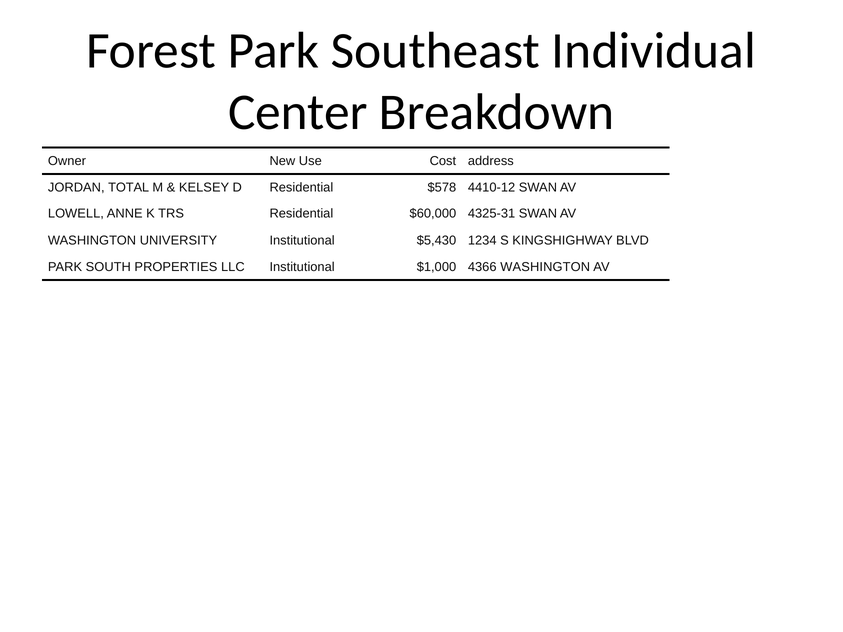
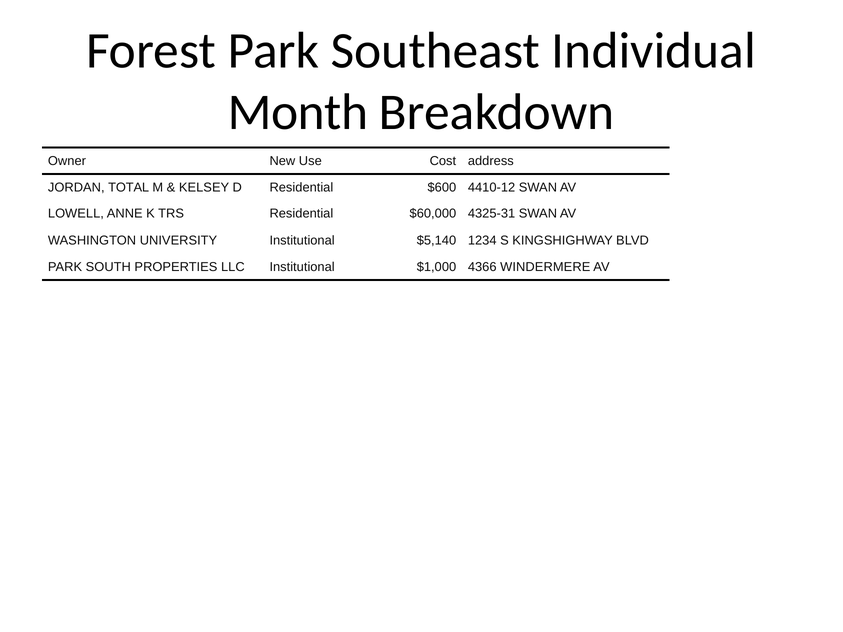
Center: Center -> Month (298, 113)
$578: $578 -> $600 (442, 188)
$5,430: $5,430 -> $5,140 (436, 240)
4366 WASHINGTON: WASHINGTON -> WINDERMERE (545, 267)
